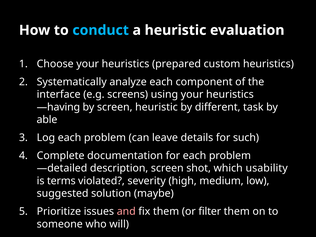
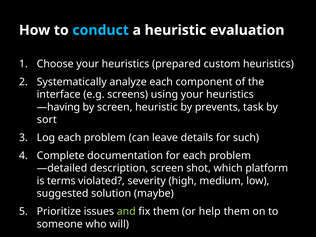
different: different -> prevents (218, 107)
able: able -> sort (47, 120)
usability: usability -> platform (267, 168)
and colour: pink -> light green (126, 211)
filter: filter -> help (210, 211)
